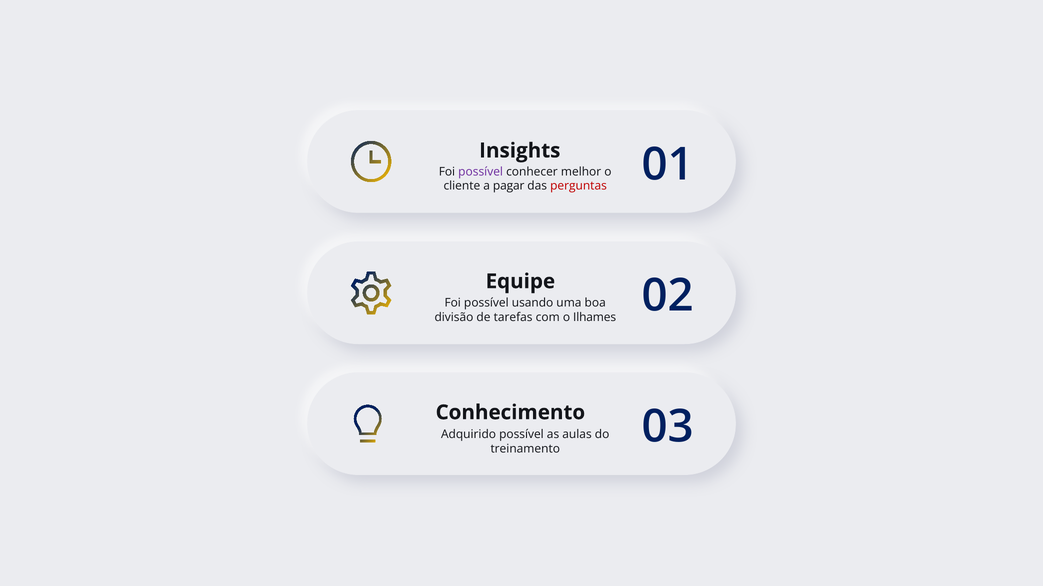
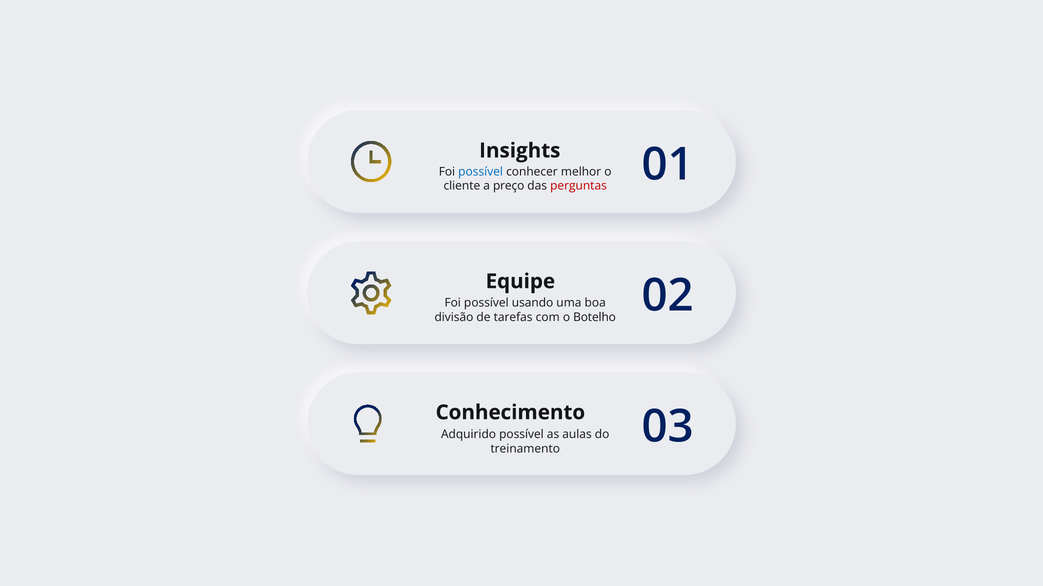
possível colour: purple -> blue (481, 172)
pagar: pagar -> preço (509, 186)
Ilhames: Ilhames -> Botelho (595, 318)
